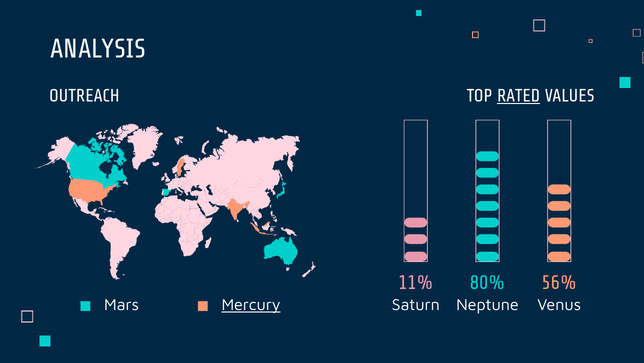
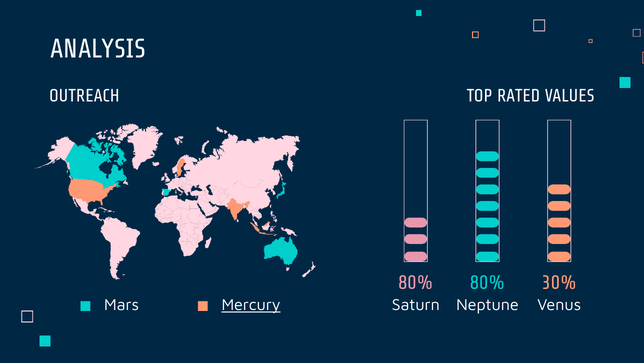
RATED underline: present -> none (519, 96)
11%: 11% -> 80% (416, 282)
56%: 56% -> 30% (559, 282)
